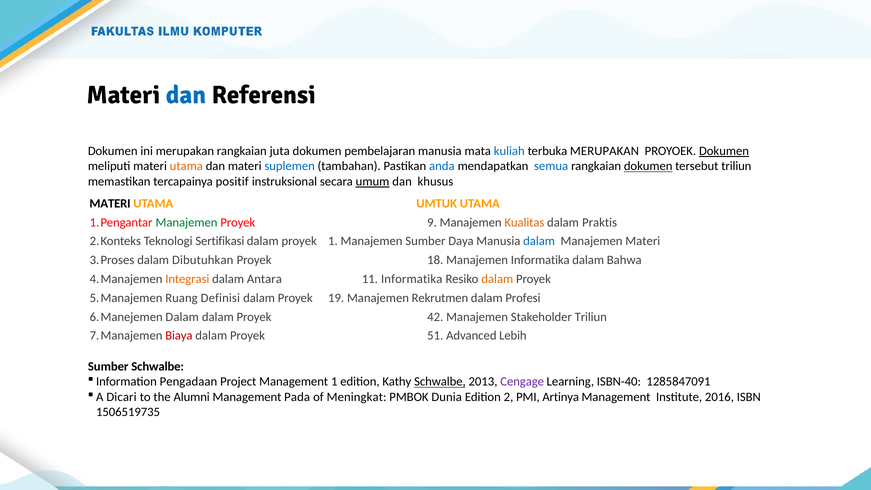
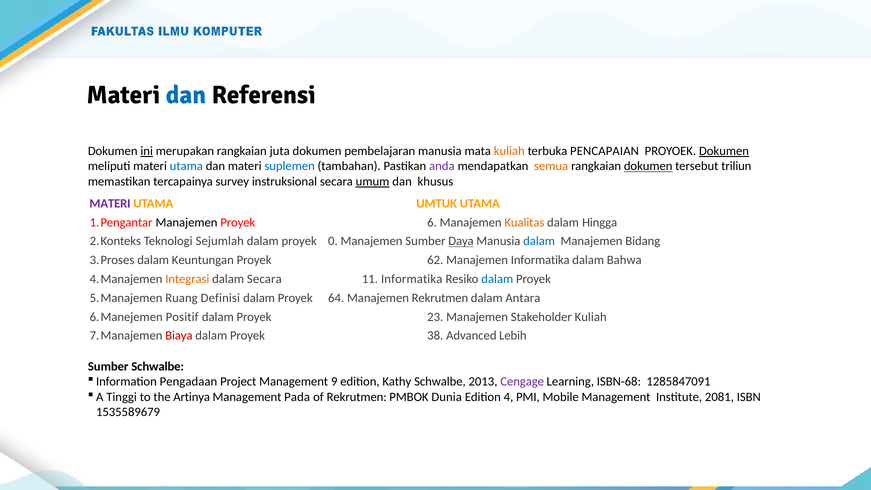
ini underline: none -> present (147, 151)
kuliah colour: blue -> orange (509, 151)
terbuka MERUPAKAN: MERUPAKAN -> PENCAPAIAN (604, 151)
utama colour: orange -> blue (186, 166)
anda colour: blue -> purple (442, 166)
semua colour: blue -> orange (551, 166)
positif: positif -> survey (232, 182)
MATERI colour: black -> purple (110, 203)
Manajemen colour: green -> black (187, 222)
9: 9 -> 6 (432, 222)
Praktis: Praktis -> Hingga (600, 222)
Sertifikasi: Sertifikasi -> Sejumlah (220, 241)
proyek 1: 1 -> 0 (333, 241)
Daya underline: none -> present (461, 241)
Manajemen Materi: Materi -> Bidang (643, 241)
Dibutuhkan: Dibutuhkan -> Keuntungan (203, 260)
18: 18 -> 62 (435, 260)
dalam Antara: Antara -> Secara (264, 279)
dalam colour: orange -> blue (497, 279)
19: 19 -> 64 (336, 298)
Profesi: Profesi -> Antara (523, 298)
Dalam: Dalam -> Positif (182, 317)
42: 42 -> 23 (435, 317)
Stakeholder Triliun: Triliun -> Kuliah (591, 317)
51: 51 -> 38 (435, 336)
Management 1: 1 -> 9 (334, 382)
Schwalbe underline: present -> none (440, 382)
ISBN-40: ISBN-40 -> ISBN-68 (619, 382)
Dicari: Dicari -> Tinggi (122, 397)
Alumni: Alumni -> Artinya (192, 397)
of Meningkat: Meningkat -> Rekrutmen (357, 397)
2: 2 -> 4 (509, 397)
Artinya: Artinya -> Mobile (561, 397)
2016: 2016 -> 2081 (719, 397)
1506519735: 1506519735 -> 1535589679 (128, 412)
